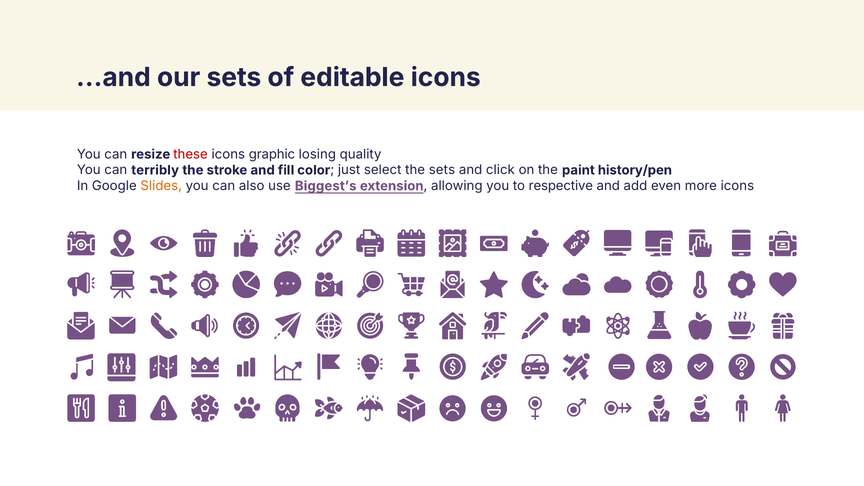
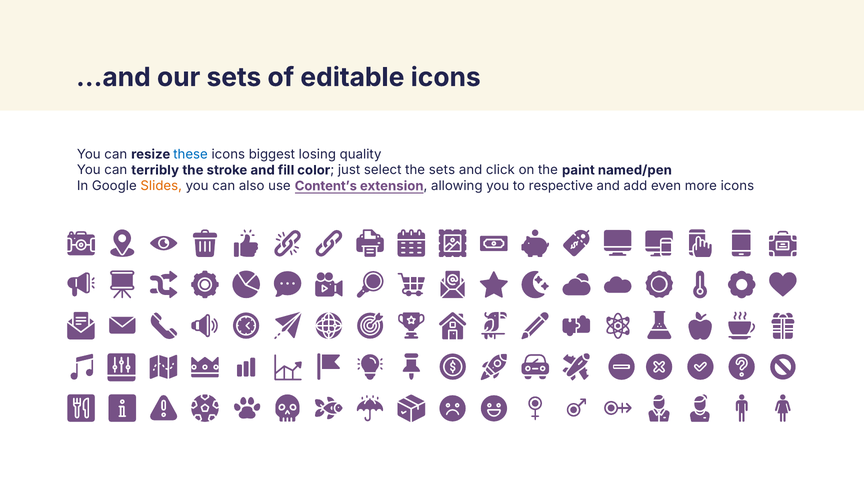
these colour: red -> blue (191, 154)
graphic: graphic -> biggest (272, 154)
history/pen: history/pen -> named/pen (635, 170)
Biggest’s: Biggest’s -> Content’s (326, 186)
